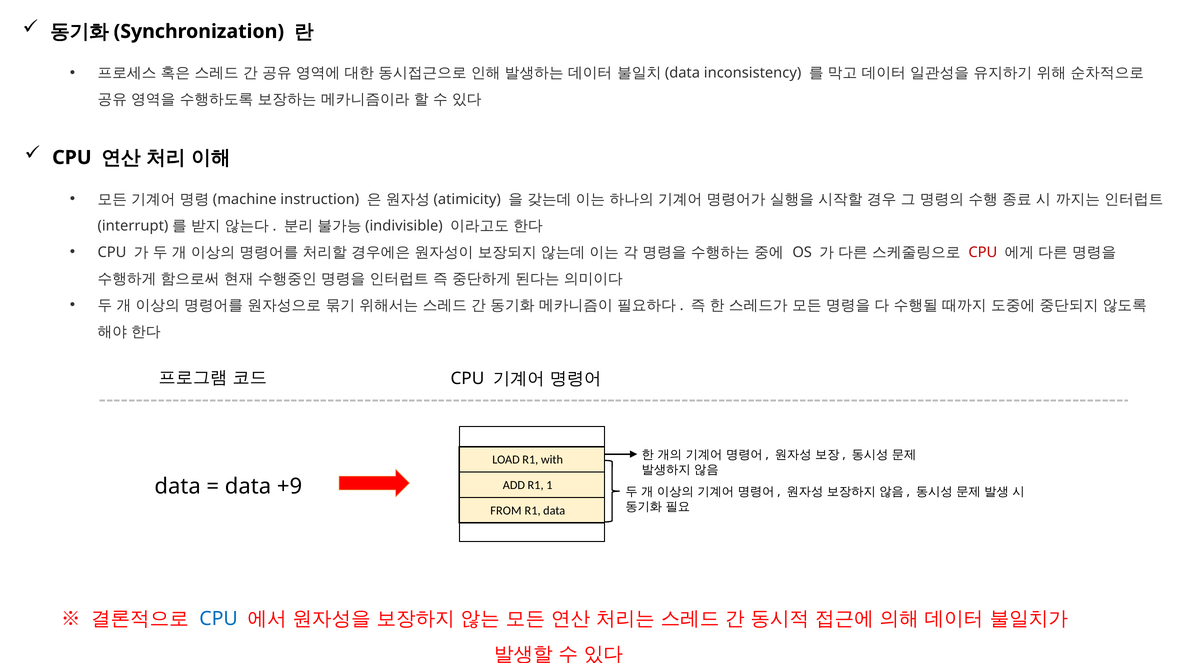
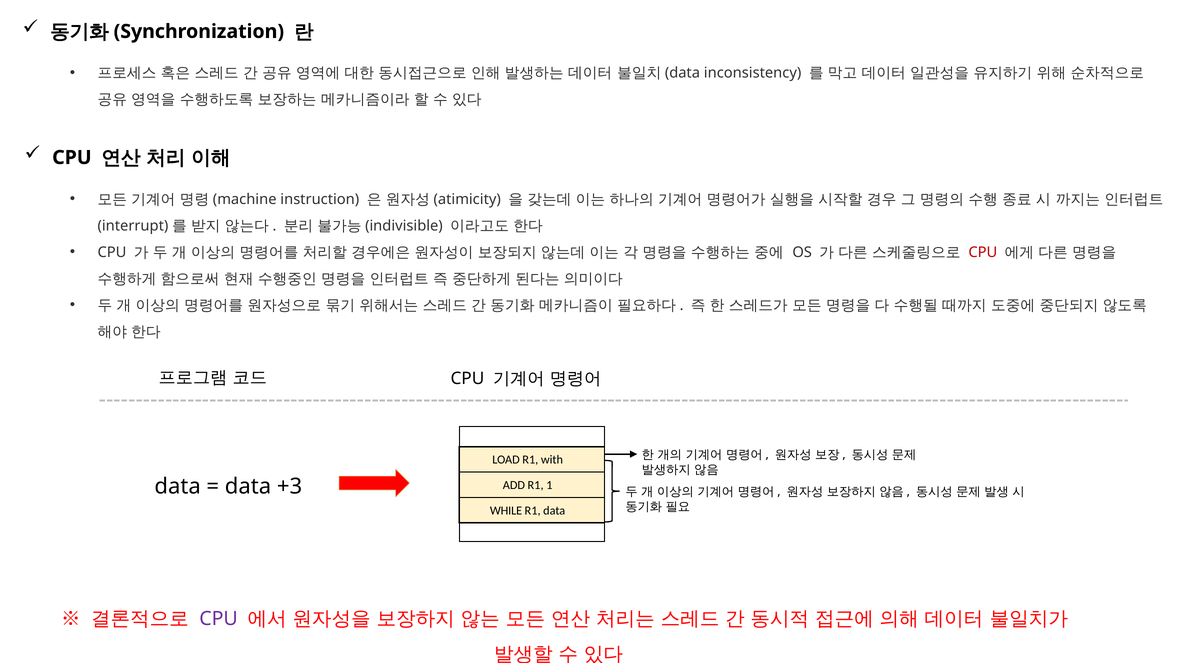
+9: +9 -> +3 (290, 486)
FROM: FROM -> WHILE (506, 510)
CPU colour: blue -> purple (219, 619)
